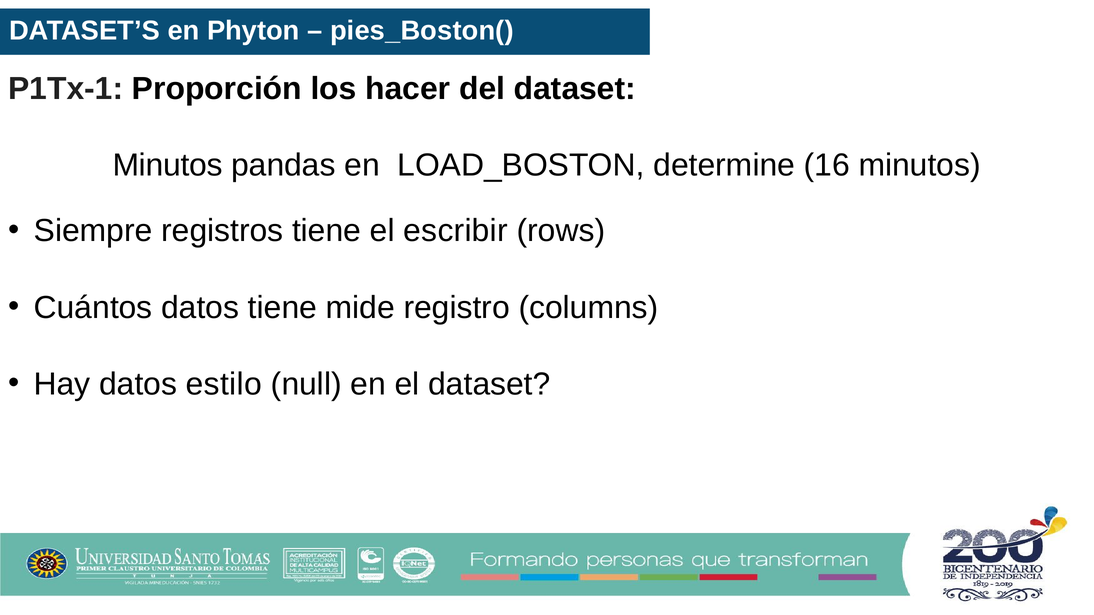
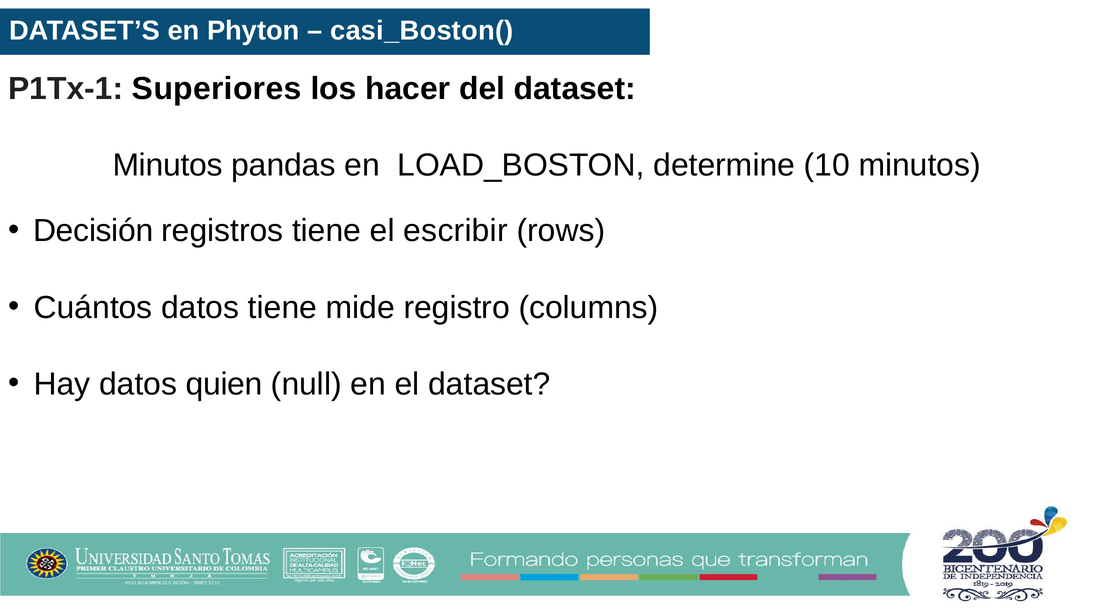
pies_Boston(: pies_Boston( -> casi_Boston( (422, 31)
Proporción: Proporción -> Superiores (217, 89)
16: 16 -> 10 (827, 165)
Siempre: Siempre -> Decisión (93, 231)
estilo: estilo -> quien (224, 384)
